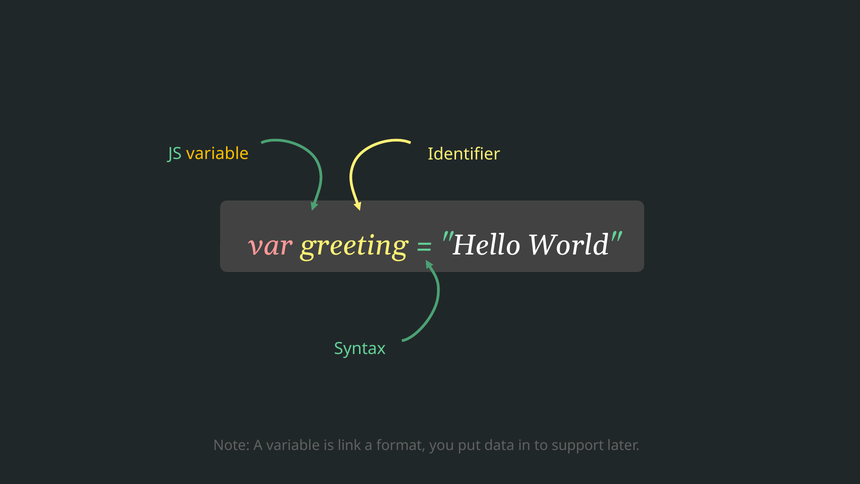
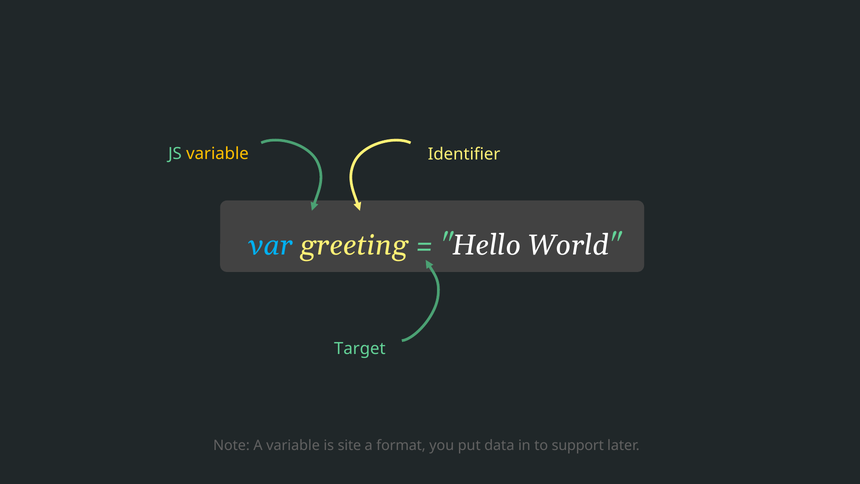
var colour: pink -> light blue (271, 245)
Syntax: Syntax -> Target (360, 348)
link: link -> site (349, 445)
